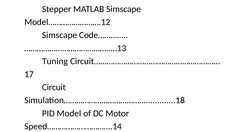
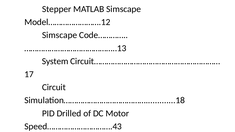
Tuning: Tuning -> System (55, 61)
Model: Model -> Drilled (69, 114)
Speed………………………….14: Speed………………………….14 -> Speed………………………….43 (73, 127)
